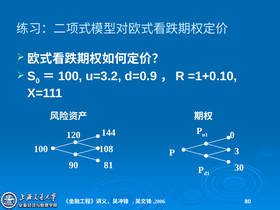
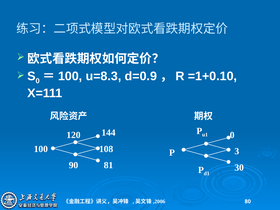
u=3.2: u=3.2 -> u=8.3 (103, 76)
